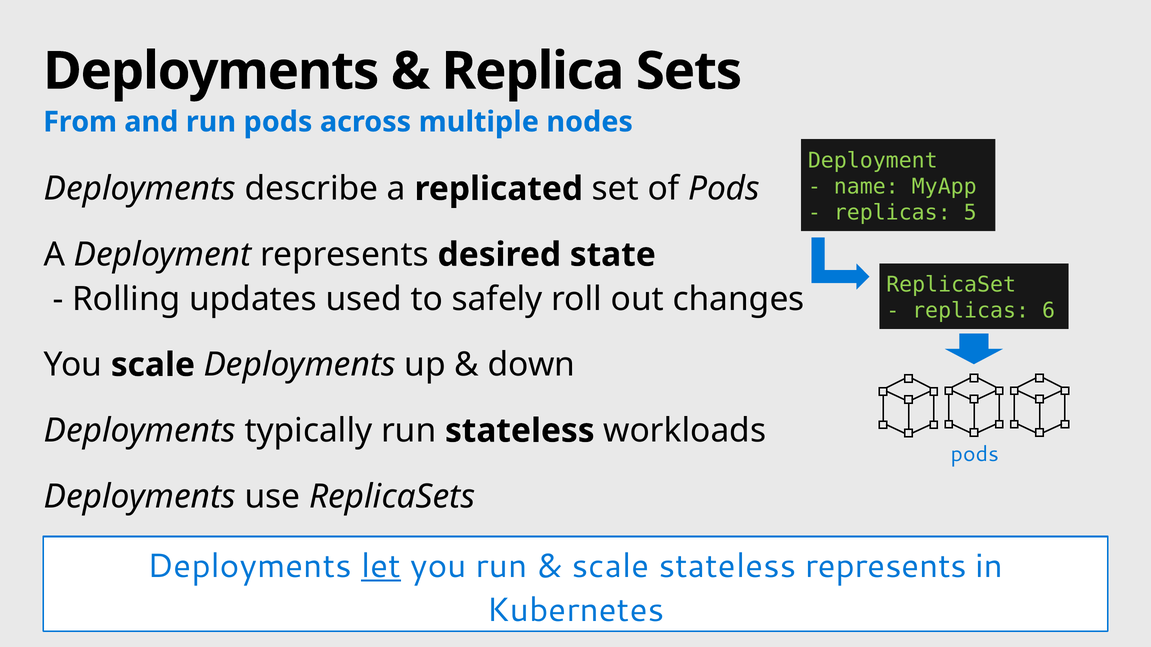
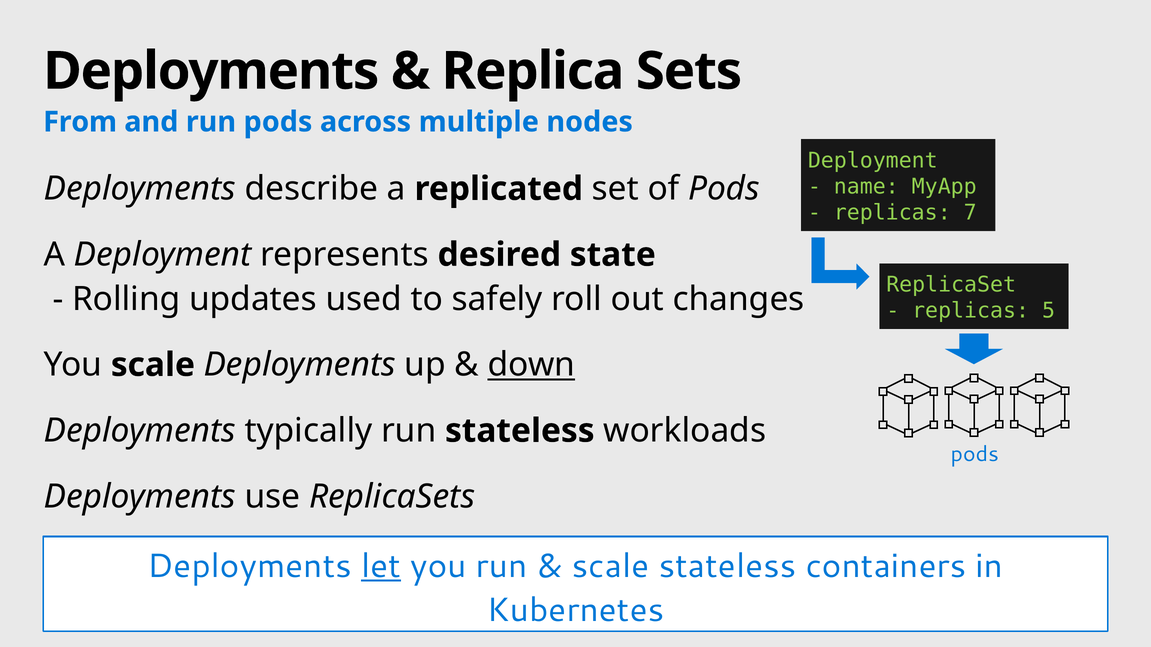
5: 5 -> 7 (970, 213)
6: 6 -> 5 (1048, 311)
down underline: none -> present (531, 365)
stateless represents: represents -> containers (886, 566)
